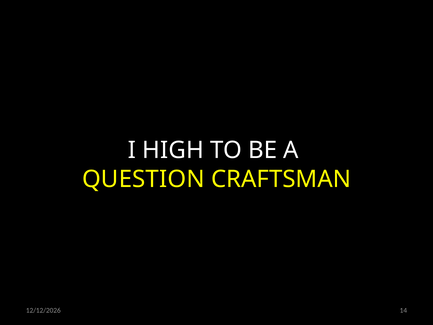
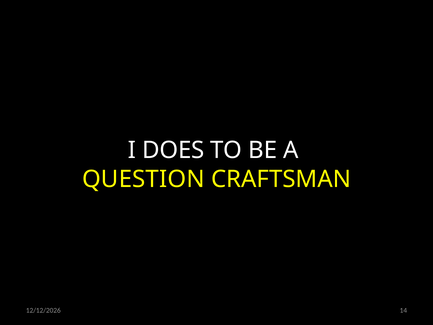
HIGH: HIGH -> DOES (173, 150)
